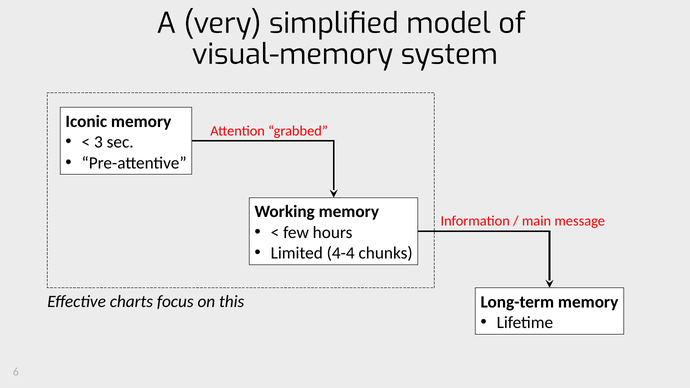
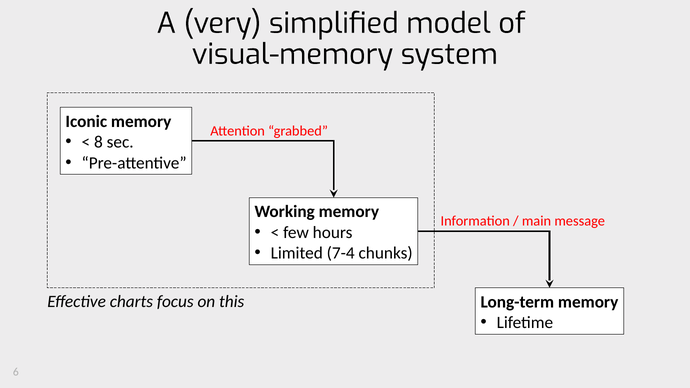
3: 3 -> 8 (98, 142)
4-4: 4-4 -> 7-4 (341, 253)
